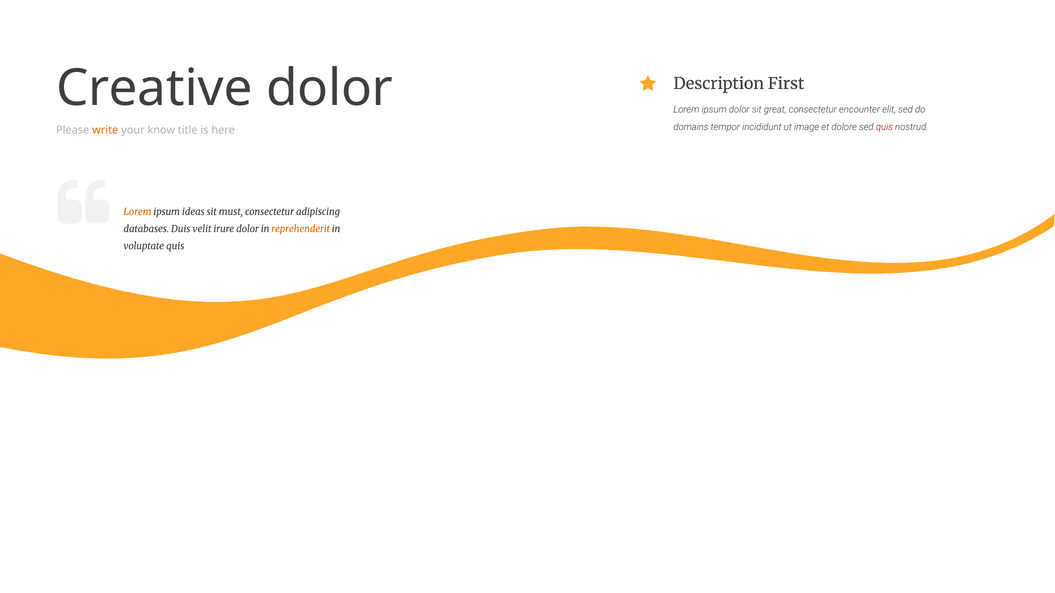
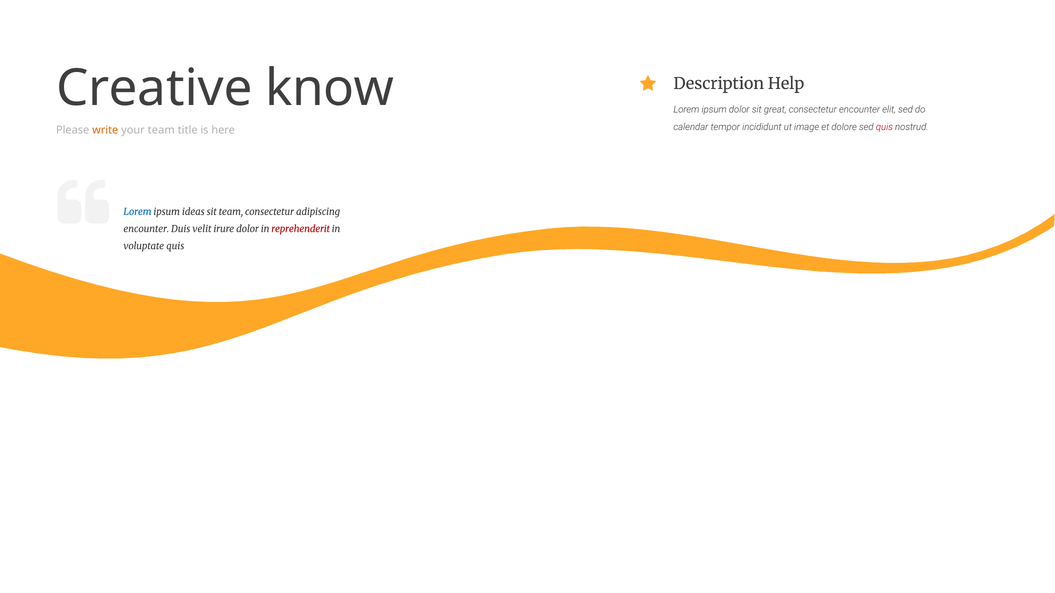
Creative dolor: dolor -> know (330, 88)
First: First -> Help (786, 84)
domains: domains -> calendar (691, 127)
your know: know -> team (161, 130)
Lorem colour: orange -> blue (137, 212)
sit must: must -> team (231, 212)
databases: databases -> encounter (146, 229)
reprehenderit colour: orange -> red (301, 229)
